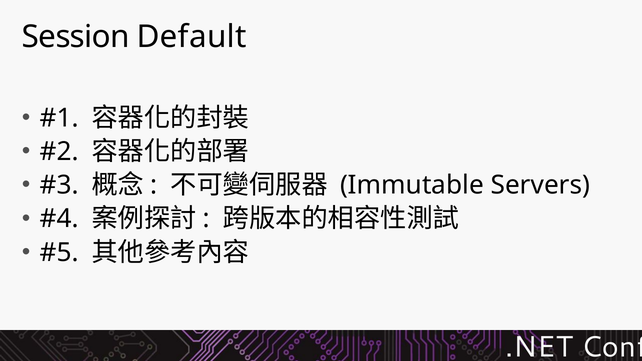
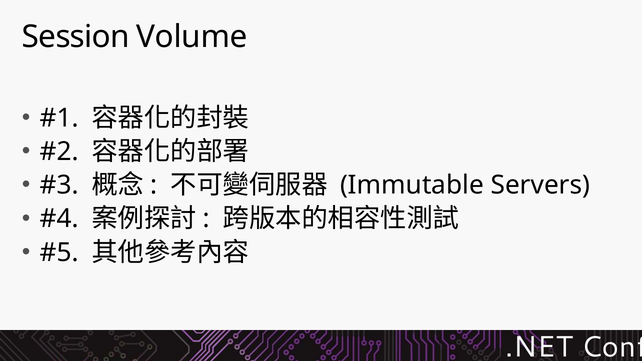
Default: Default -> Volume (192, 37)
